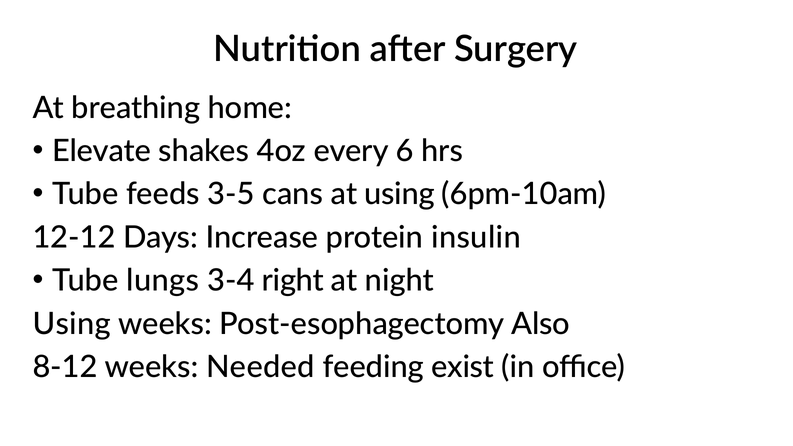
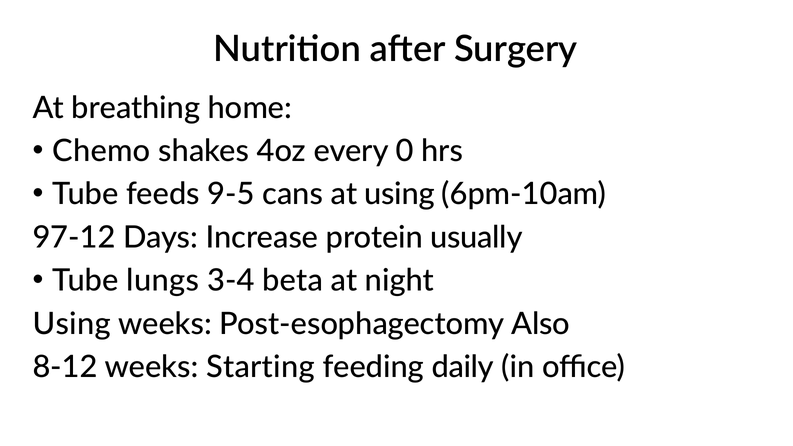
Elevate: Elevate -> Chemo (101, 151)
6: 6 -> 0 (404, 151)
3-5: 3-5 -> 9-5 (231, 194)
12-12: 12-12 -> 97-12 (74, 238)
insulin: insulin -> usually (476, 238)
right: right -> beta (293, 281)
Needed: Needed -> Starting (260, 367)
exist: exist -> daily (463, 367)
